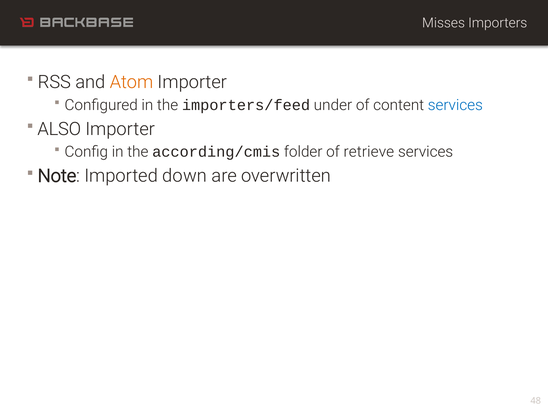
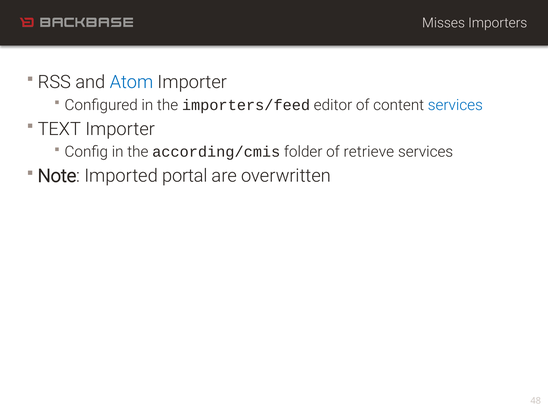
Atom colour: orange -> blue (132, 82)
under: under -> editor (333, 105)
ALSO: ALSO -> TEXT (59, 129)
down: down -> portal (185, 176)
